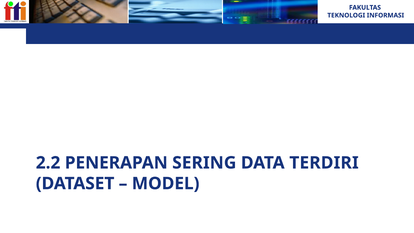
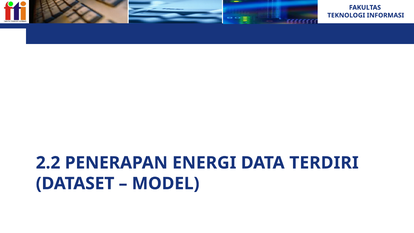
SERING: SERING -> ENERGI (204, 163)
